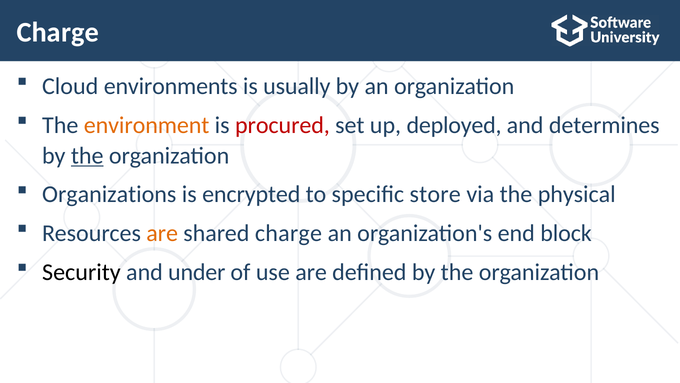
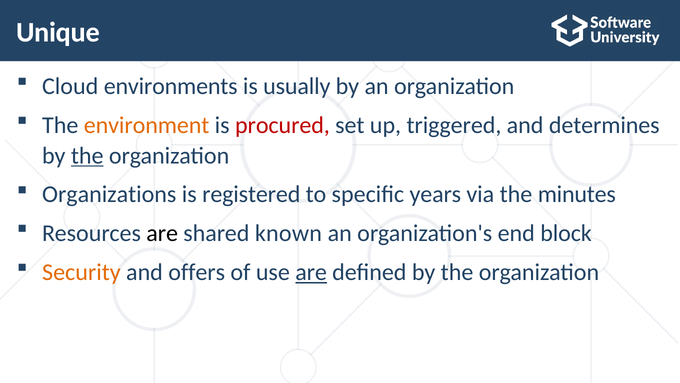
Charge: Charge -> Unique (58, 32)
deployed: deployed -> triggered (454, 125)
encrypted: encrypted -> registered (251, 194)
store: store -> years (435, 194)
physical: physical -> minutes (577, 194)
are colour: orange -> black (162, 233)
shared charge: charge -> known (288, 233)
Security colour: black -> orange (81, 272)
under: under -> offers (197, 272)
are underline: none -> present (311, 272)
